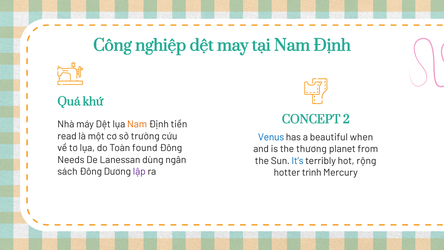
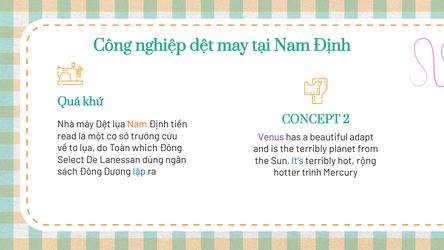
Venus colour: blue -> purple (271, 137)
when: when -> adapt (362, 137)
found: found -> which (145, 148)
the thương: thương -> terribly (312, 149)
Needs: Needs -> Select (71, 160)
lập colour: purple -> blue (139, 172)
